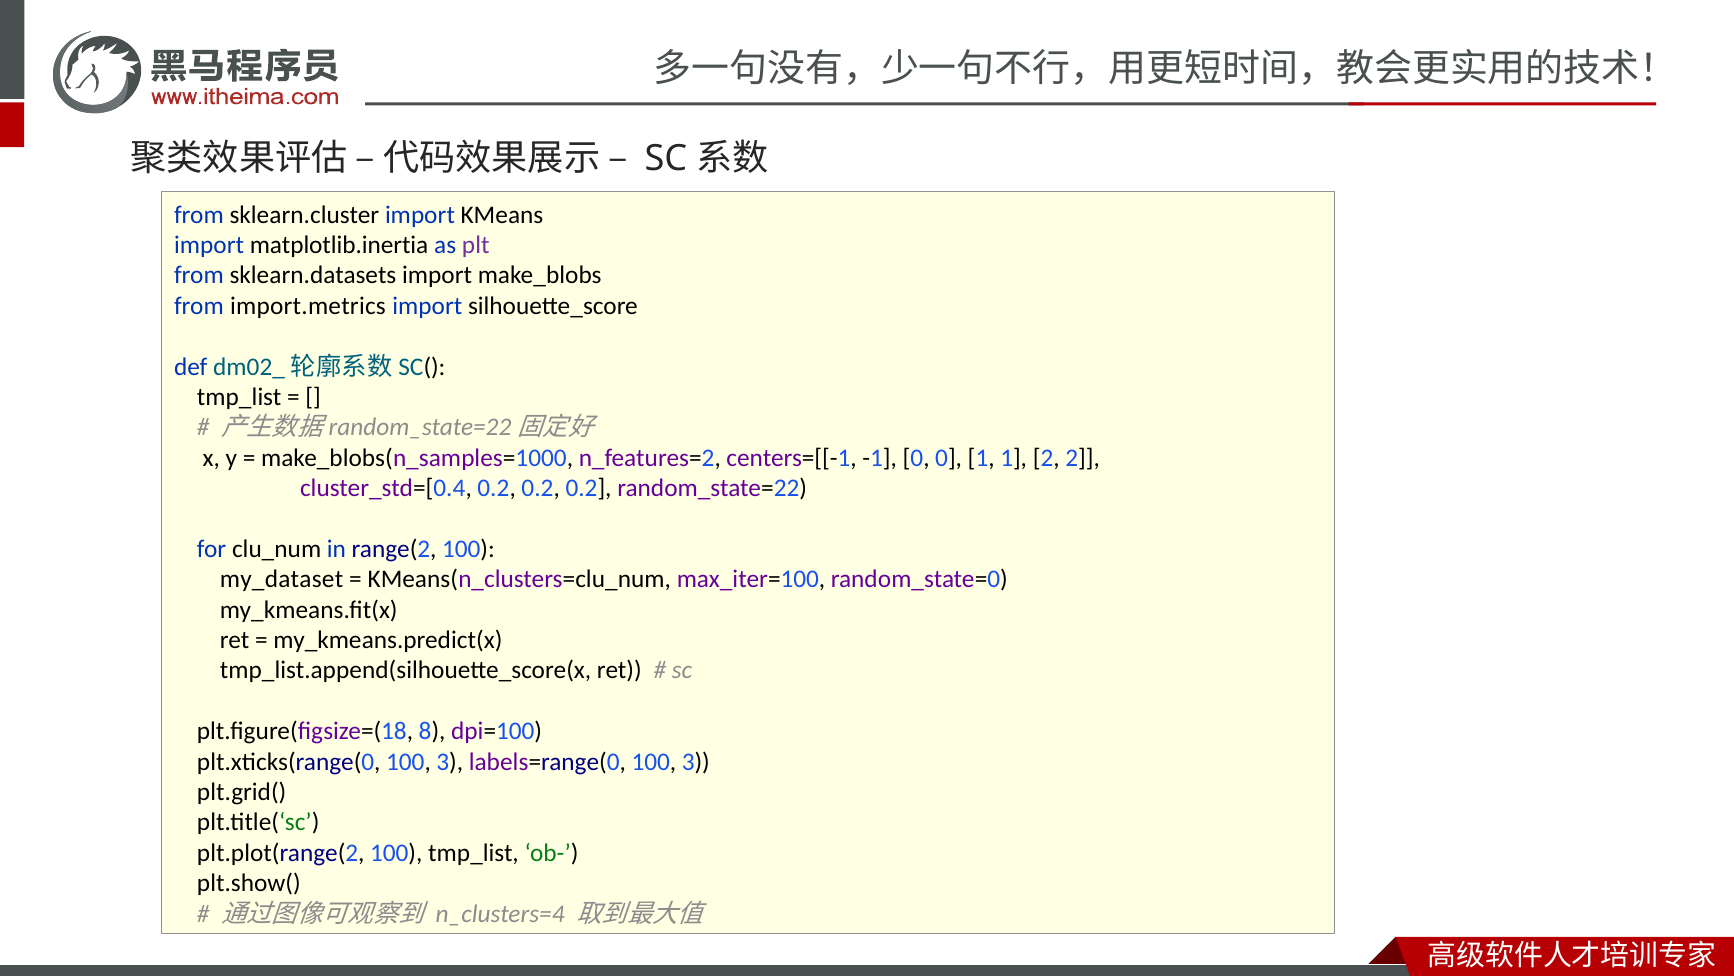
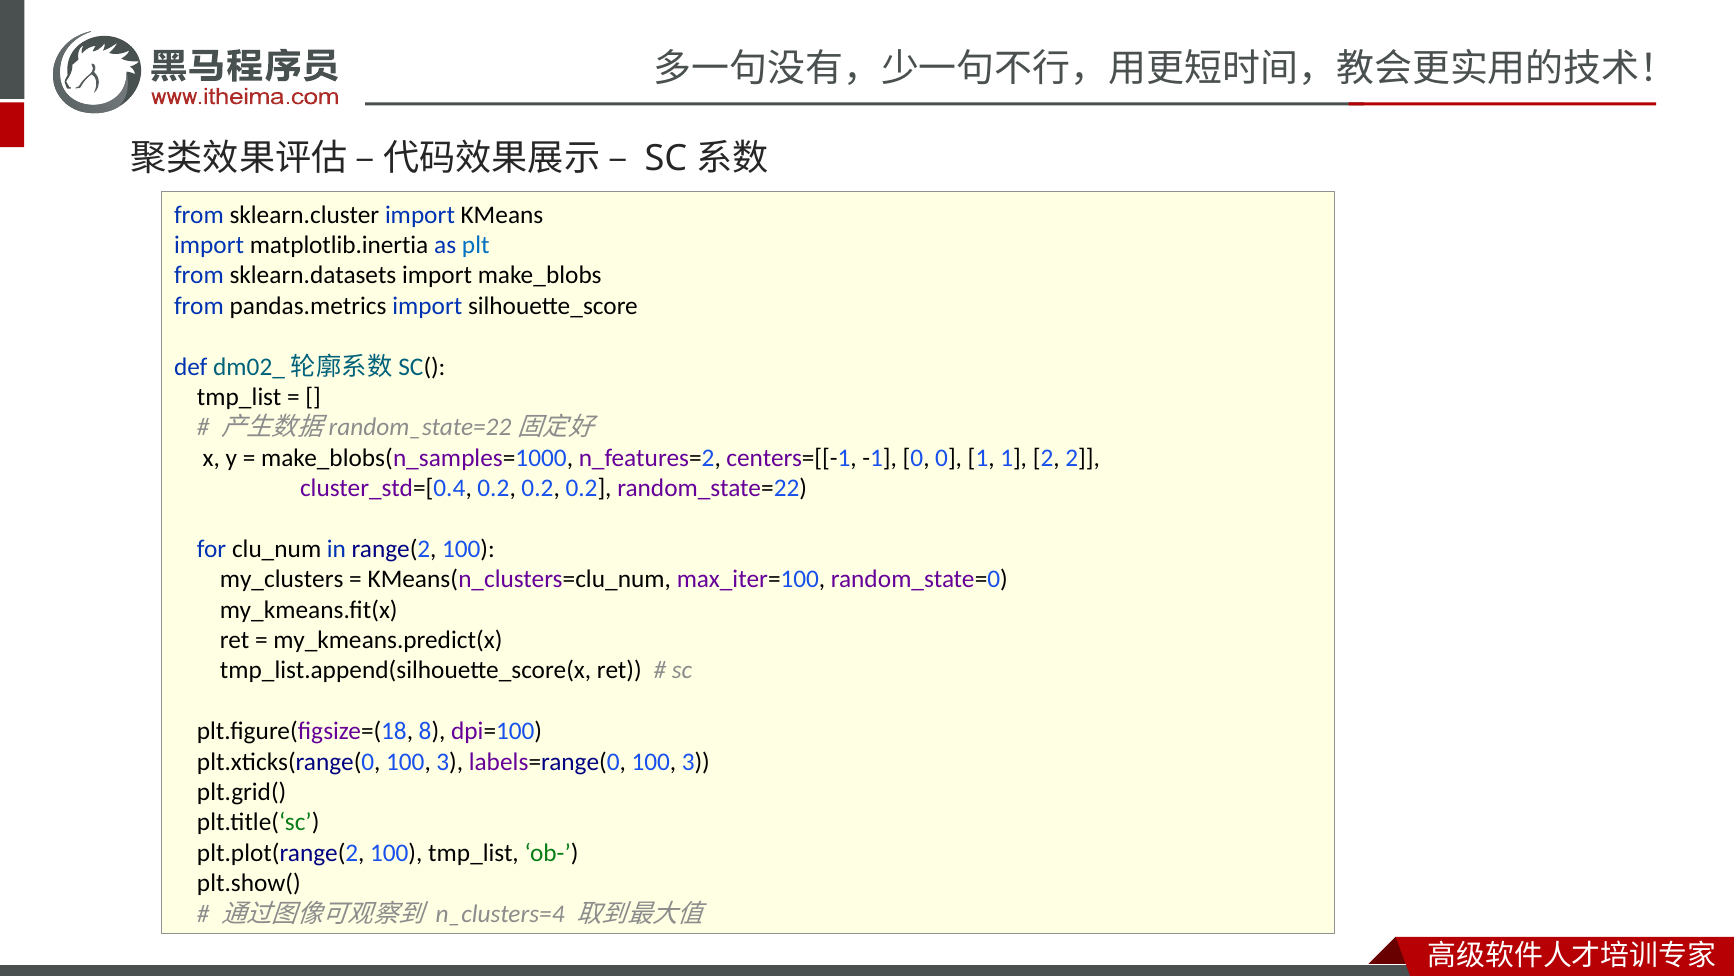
plt colour: purple -> blue (476, 245)
import.metrics: import.metrics -> pandas.metrics (308, 306)
my_dataset: my_dataset -> my_clusters (282, 579)
